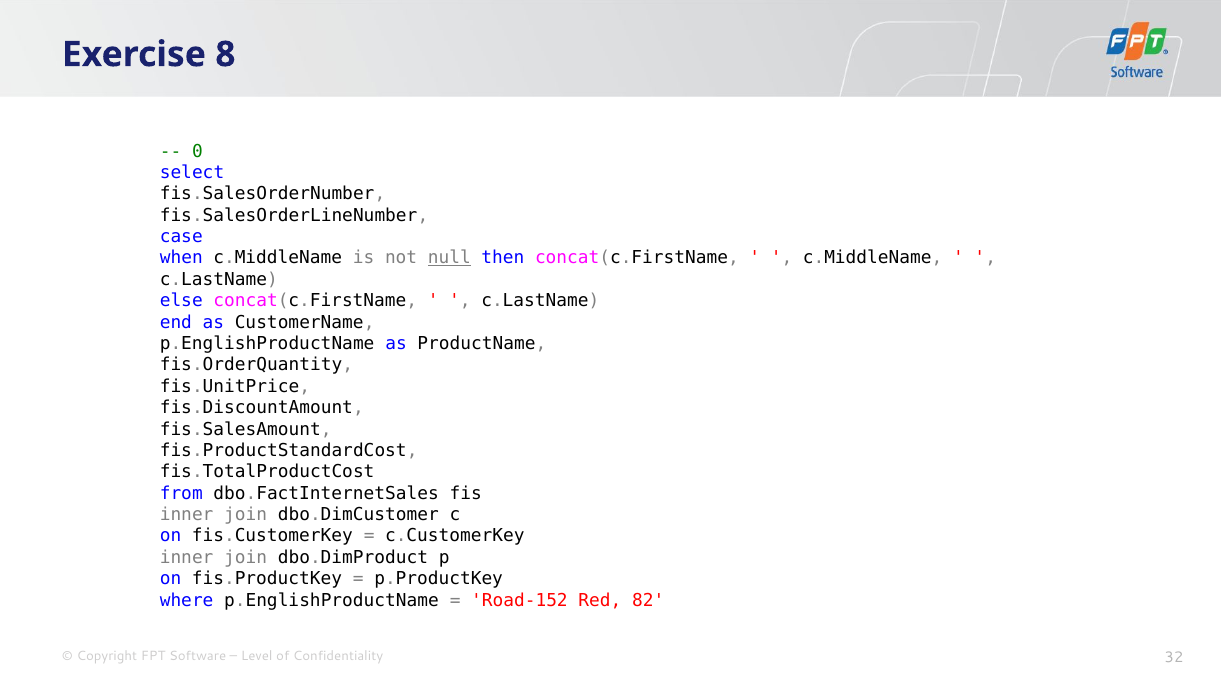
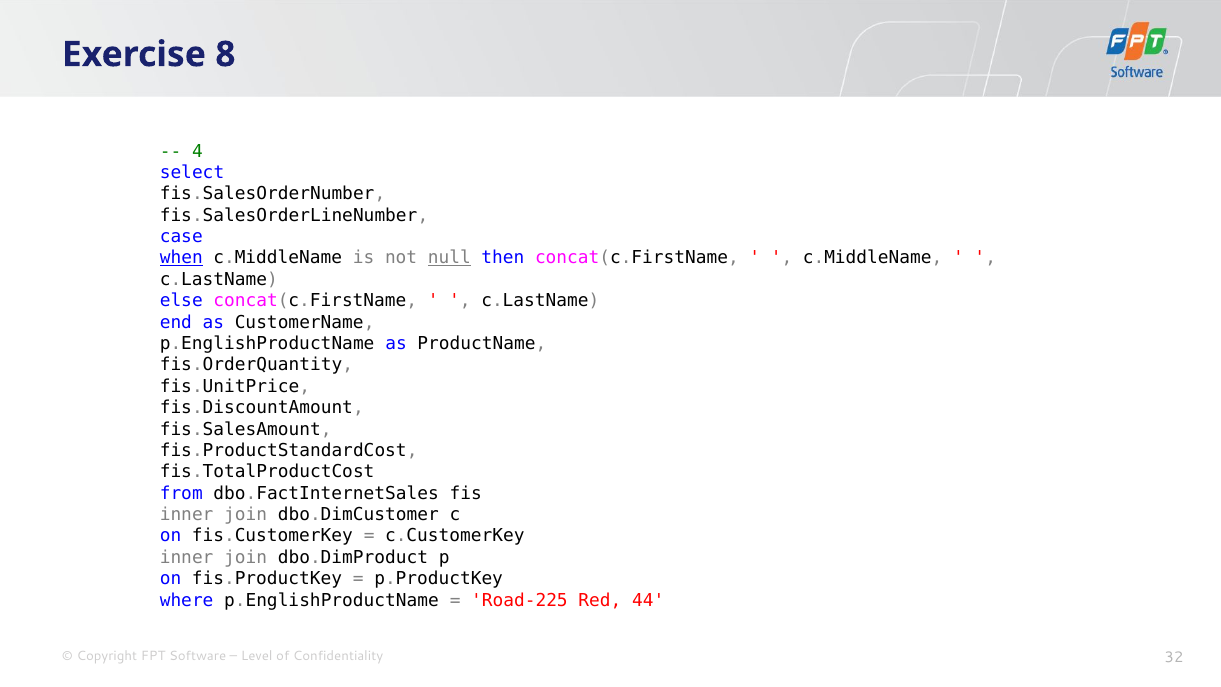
0: 0 -> 4 (197, 151)
when underline: none -> present (181, 258)
Road-152: Road-152 -> Road-225 (519, 600)
82: 82 -> 44 (648, 600)
